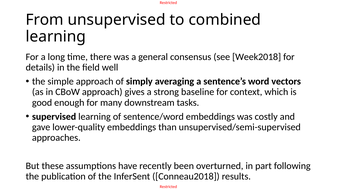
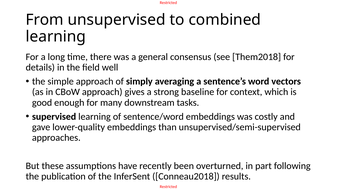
Week2018: Week2018 -> Them2018 (257, 57)
